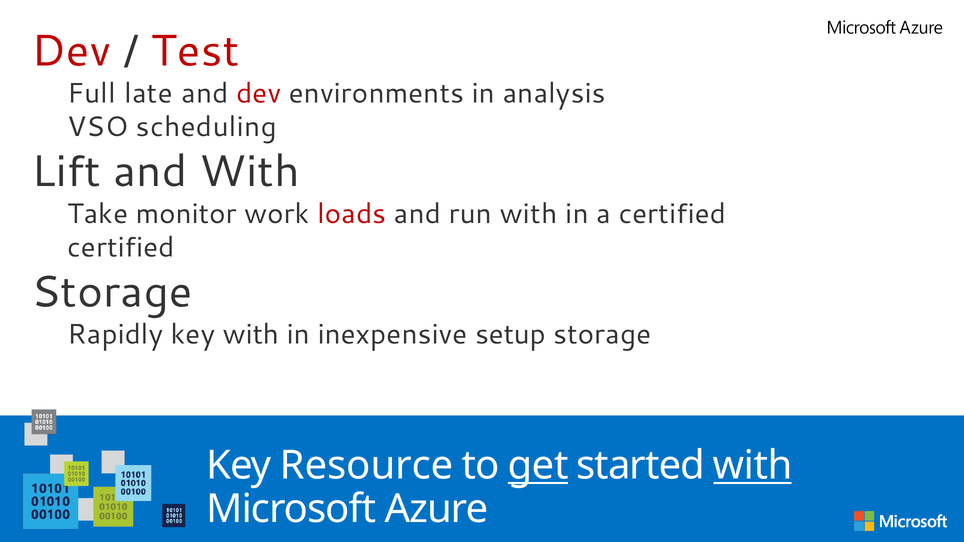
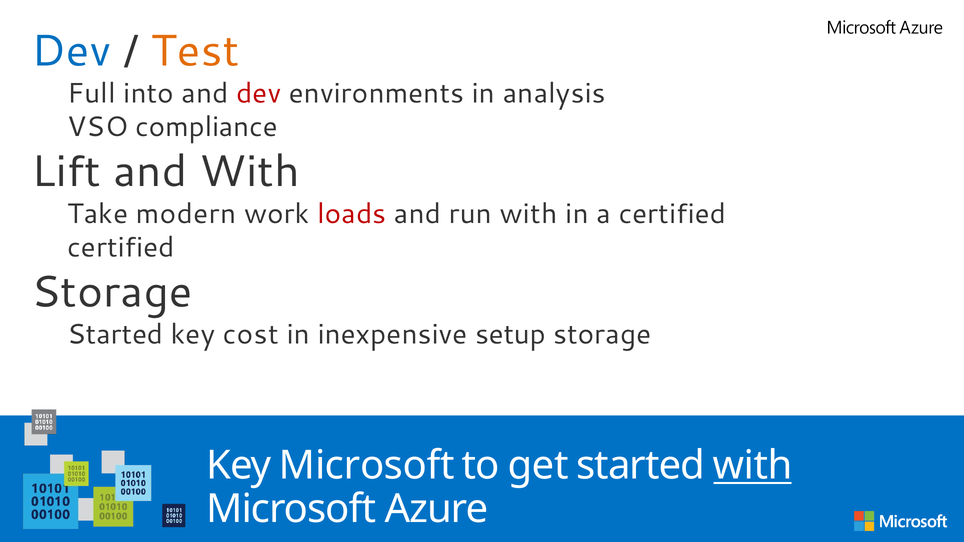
Dev colour: red -> blue (71, 51)
Test colour: red -> orange (195, 51)
late: late -> into (149, 94)
scheduling: scheduling -> compliance (207, 127)
monitor: monitor -> modern (186, 214)
Rapidly: Rapidly -> Started (115, 335)
key with: with -> cost (251, 335)
Key Resource: Resource -> Microsoft (367, 466)
get underline: present -> none (538, 466)
